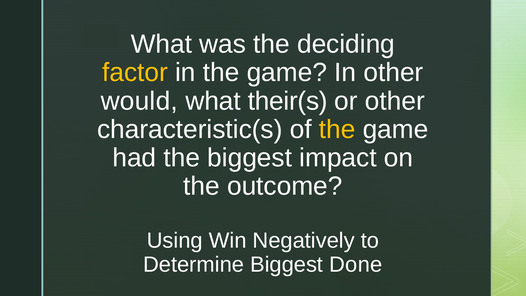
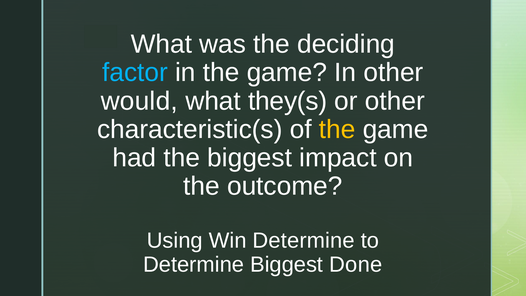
factor colour: yellow -> light blue (135, 73)
their(s: their(s -> they(s (288, 101)
Win Negatively: Negatively -> Determine (304, 241)
